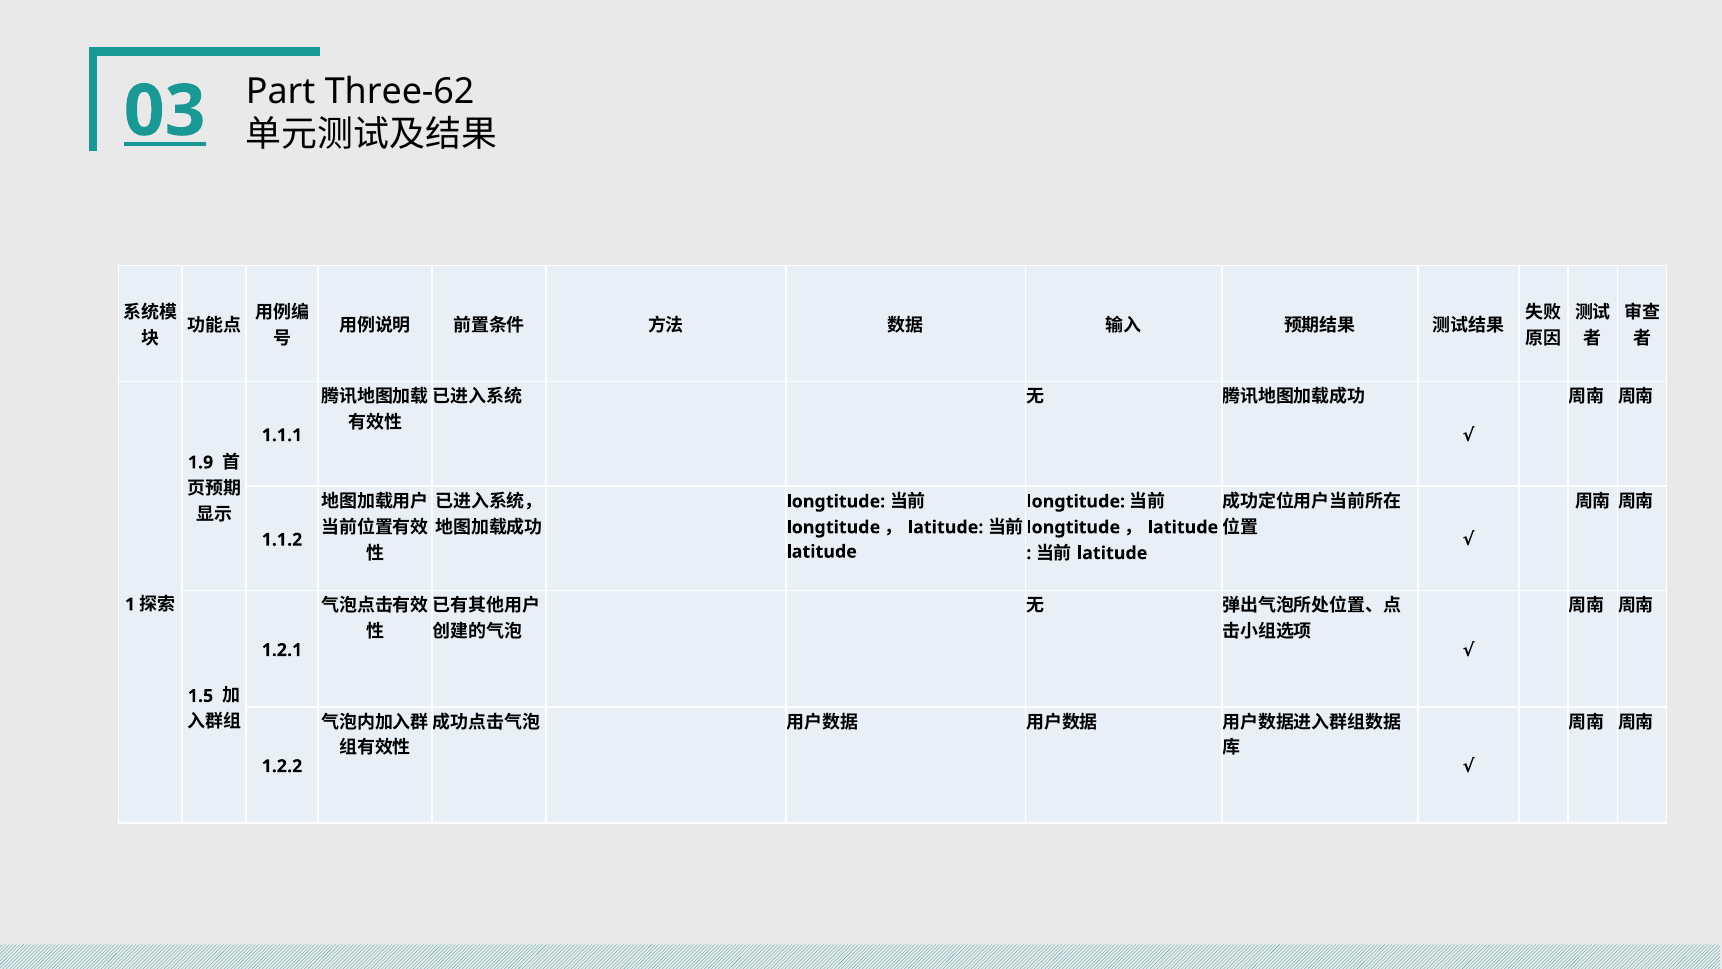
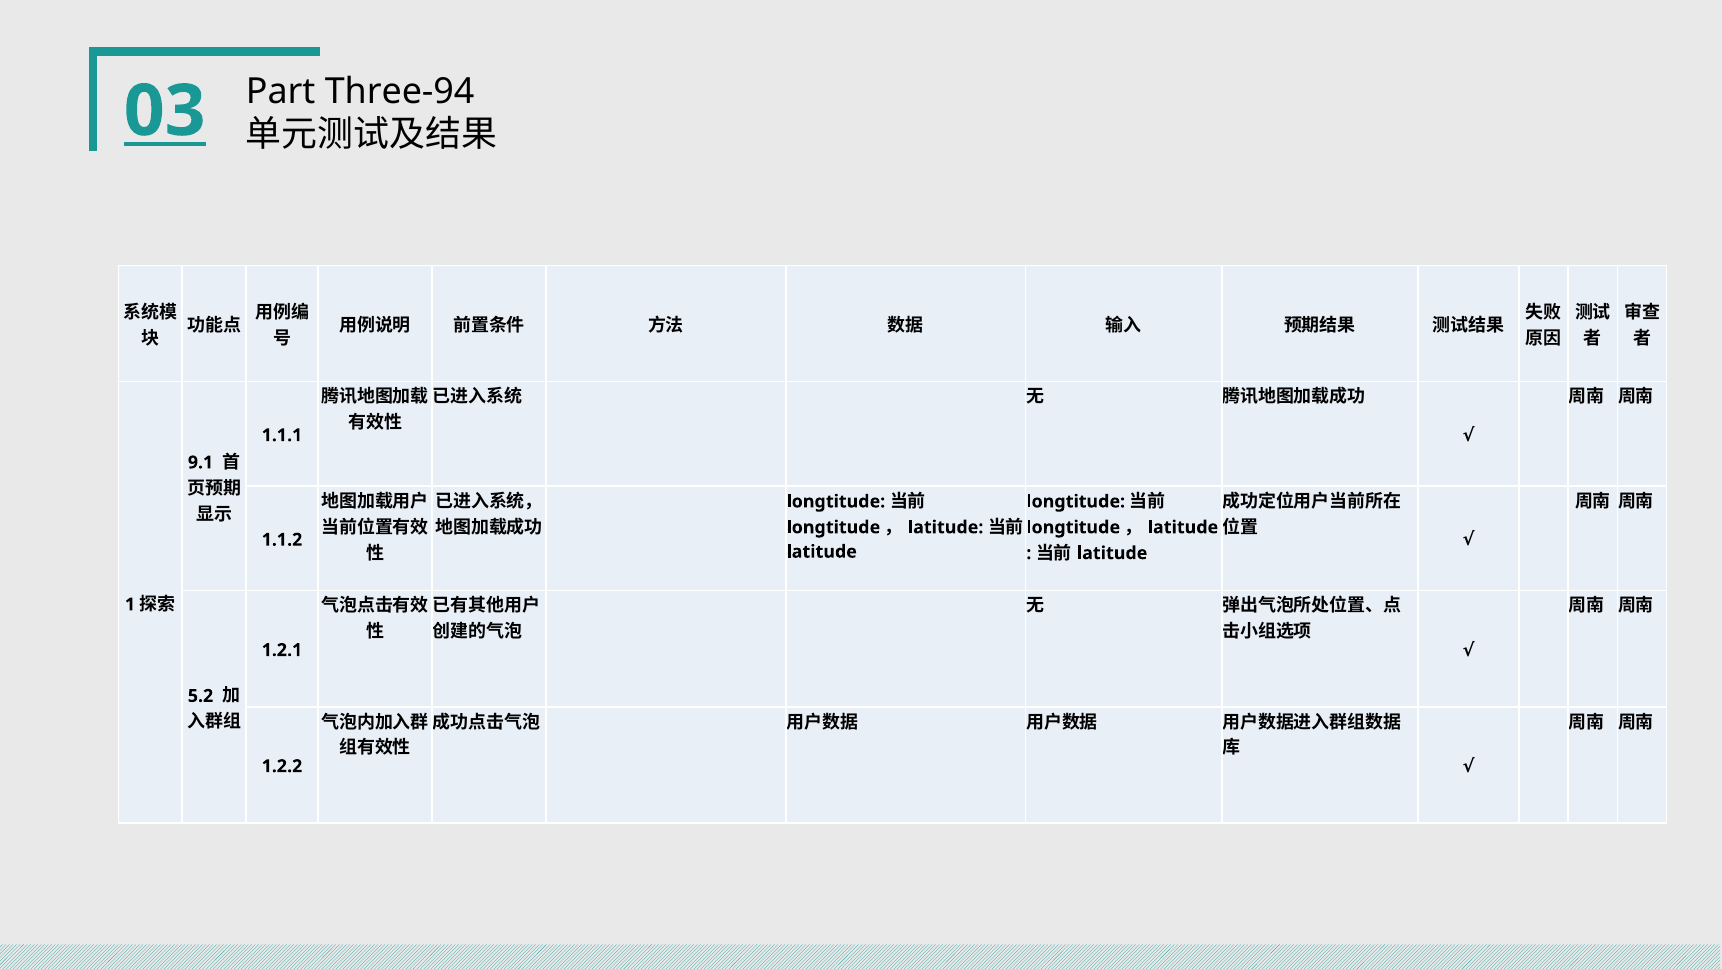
Three-62: Three-62 -> Three-94 (400, 92)
1.9: 1.9 -> 9.1 (201, 462)
1.5: 1.5 -> 5.2 (201, 696)
